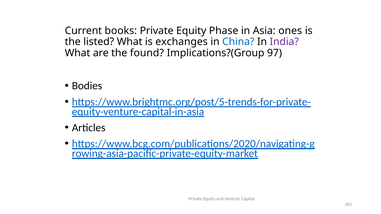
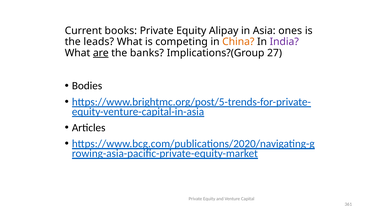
Phase: Phase -> Alipay (224, 31)
listed: listed -> leads (99, 42)
exchanges: exchanges -> competing (182, 42)
China colour: blue -> orange (238, 42)
are underline: none -> present (101, 53)
found: found -> banks (147, 53)
97: 97 -> 27 (275, 53)
